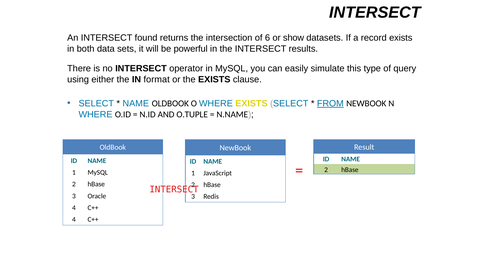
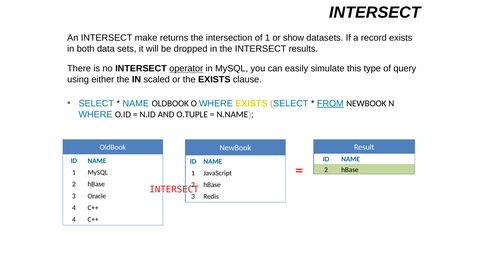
found: found -> make (146, 38)
of 6: 6 -> 1 (268, 38)
powerful: powerful -> dropped (191, 49)
operator underline: none -> present (186, 68)
format: format -> scaled (157, 79)
